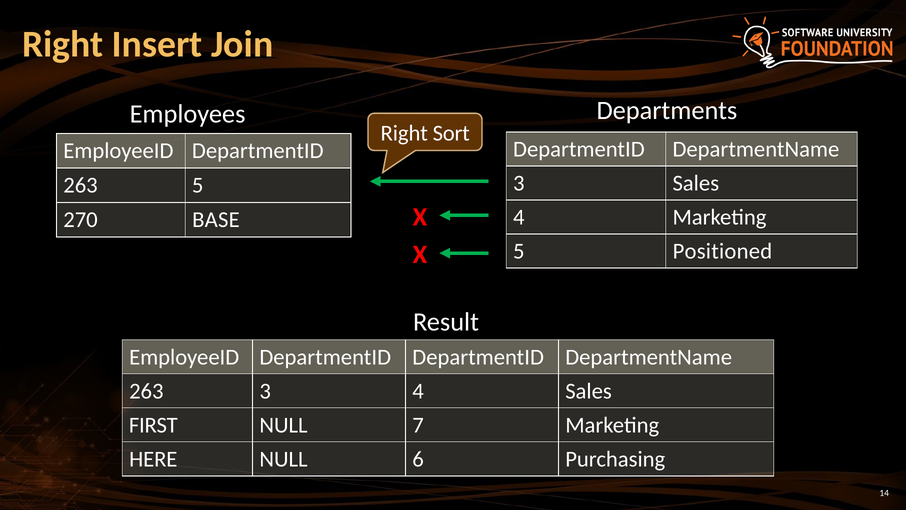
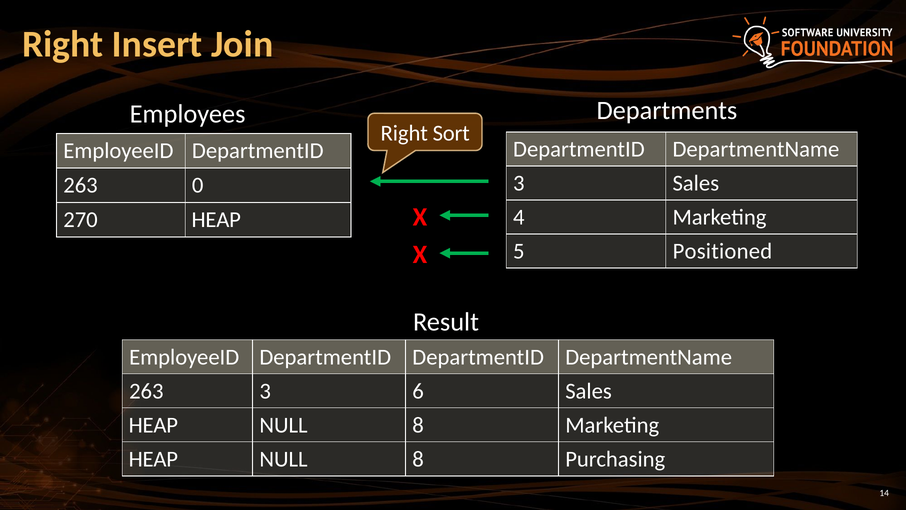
263 5: 5 -> 0 (198, 185)
270 BASE: BASE -> HEAP (216, 220)
3 4: 4 -> 6 (418, 391)
FIRST: FIRST -> HEAP (153, 425)
7: 7 -> 8 (418, 425)
HERE: HERE -> HEAP (153, 459)
6: 6 -> 8 (418, 459)
